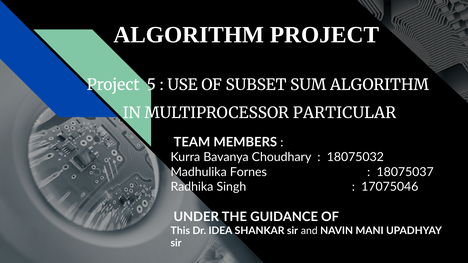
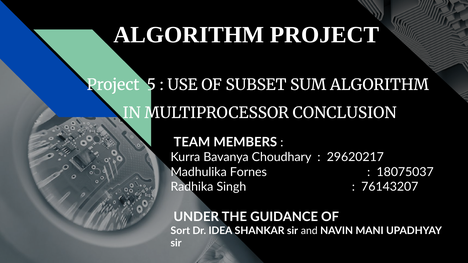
PARTICULAR: PARTICULAR -> CONCLUSION (345, 113)
18075032: 18075032 -> 29620217 (355, 157)
17075046: 17075046 -> 76143207 (390, 187)
This: This -> Sort (180, 231)
